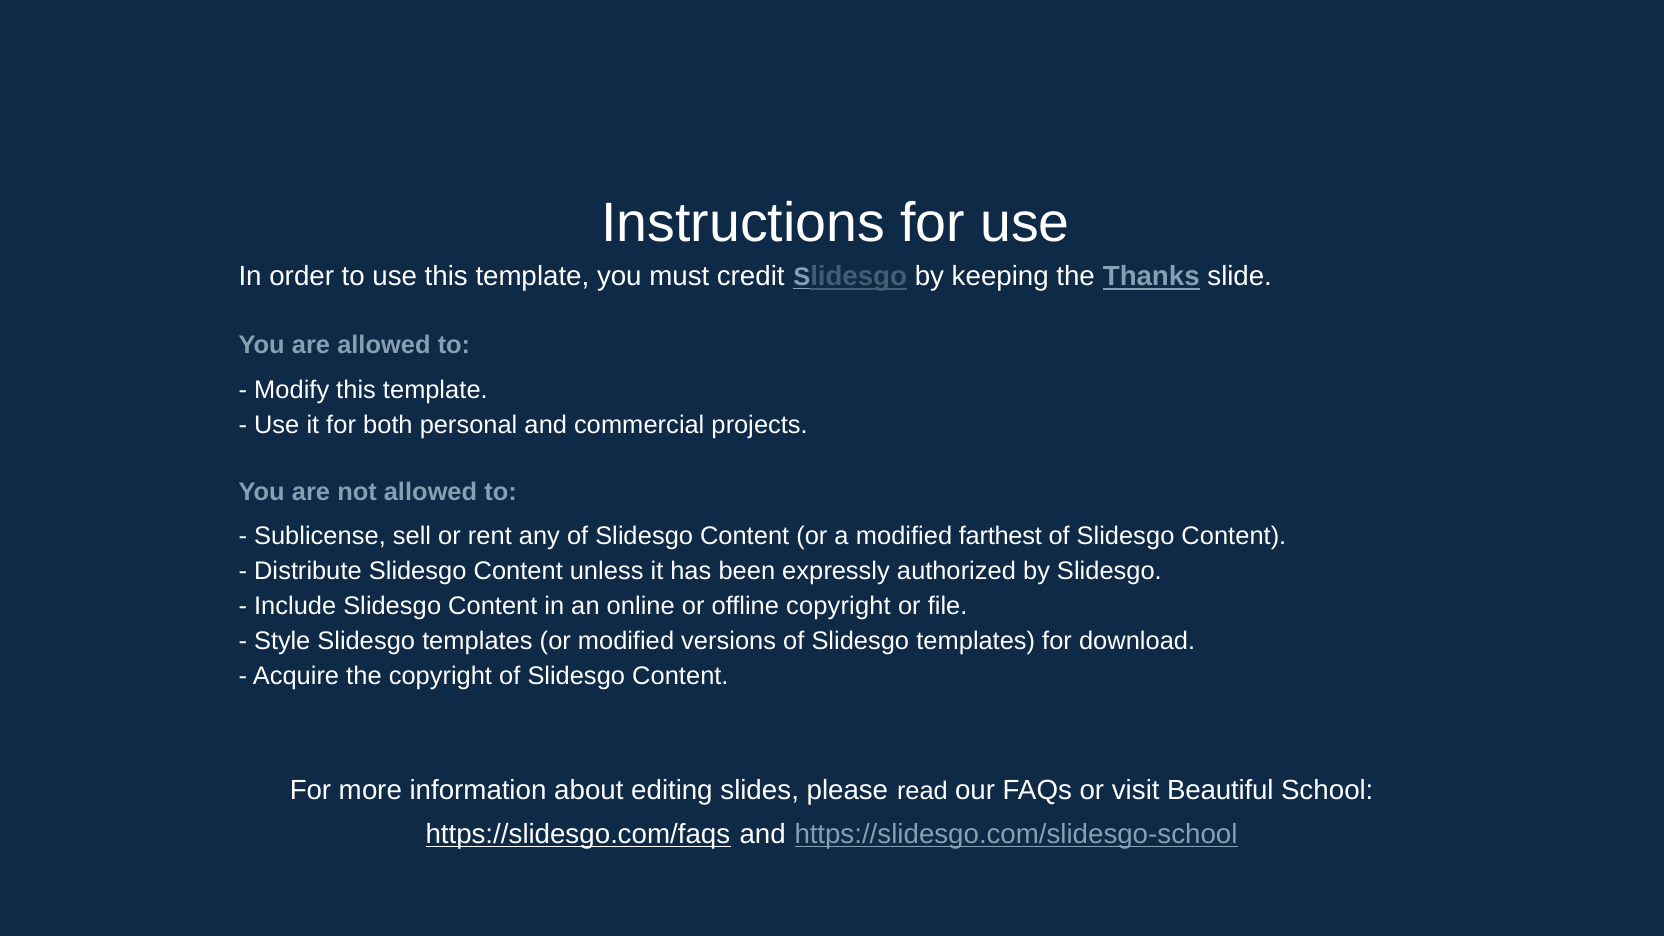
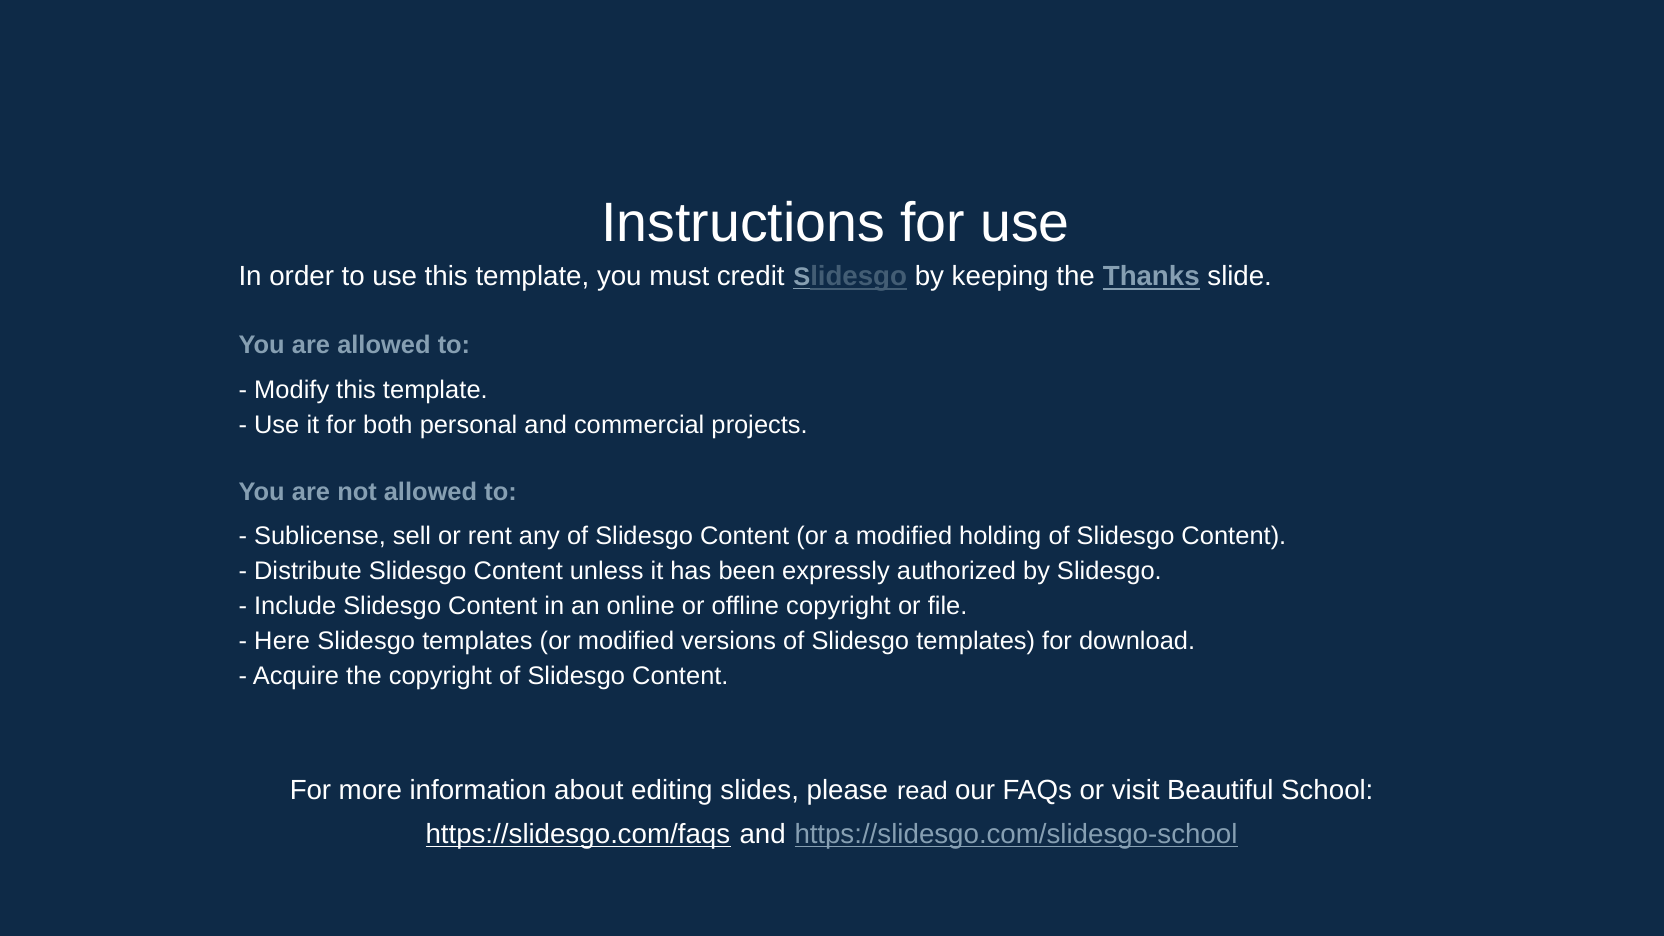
farthest: farthest -> holding (1000, 536)
Style: Style -> Here (282, 642)
